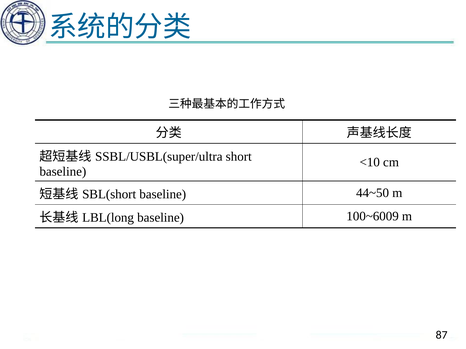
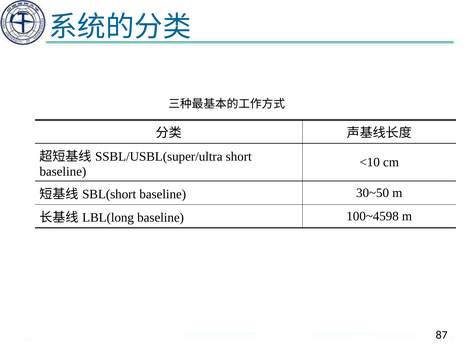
44~50: 44~50 -> 30~50 (373, 193)
100~6009: 100~6009 -> 100~4598 (373, 217)
